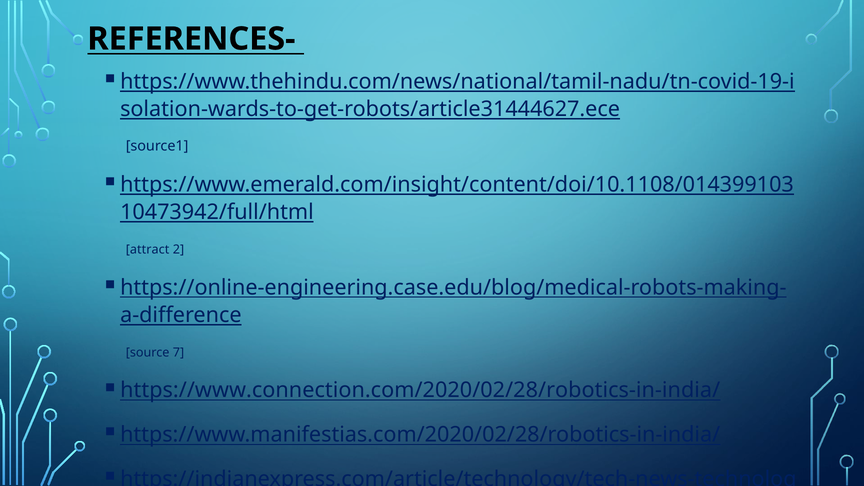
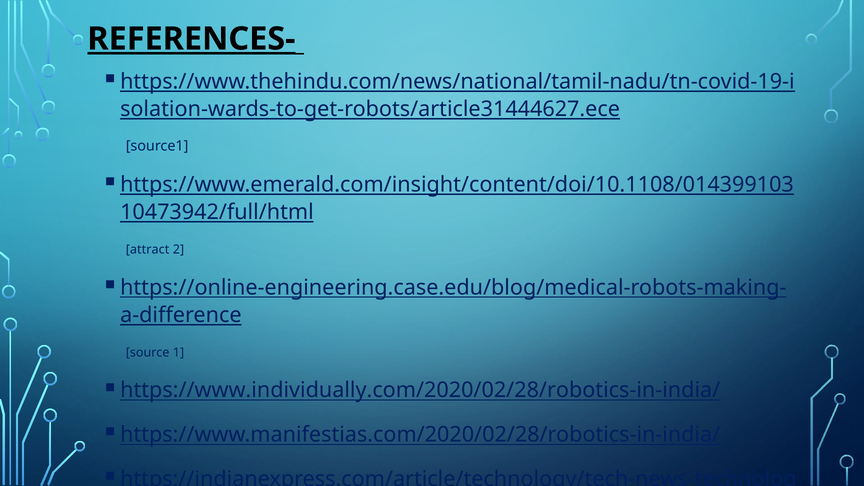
REFERENCES- underline: none -> present (191, 39)
7: 7 -> 1 (179, 353)
https://www.connection.com/2020/02/28/robotics-in-india/: https://www.connection.com/2020/02/28/robotics-in-india/ -> https://www.individually.com/2020/02/28/robotics-in-india/ (420, 390)
